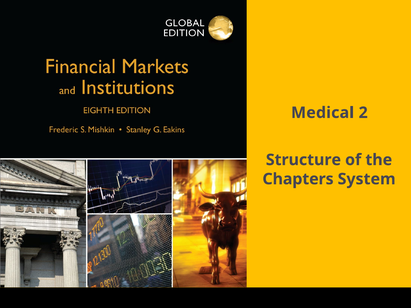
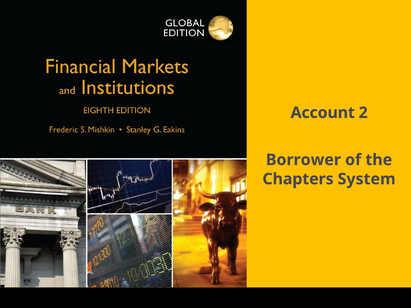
Medical: Medical -> Account (323, 113)
Structure: Structure -> Borrower (303, 160)
